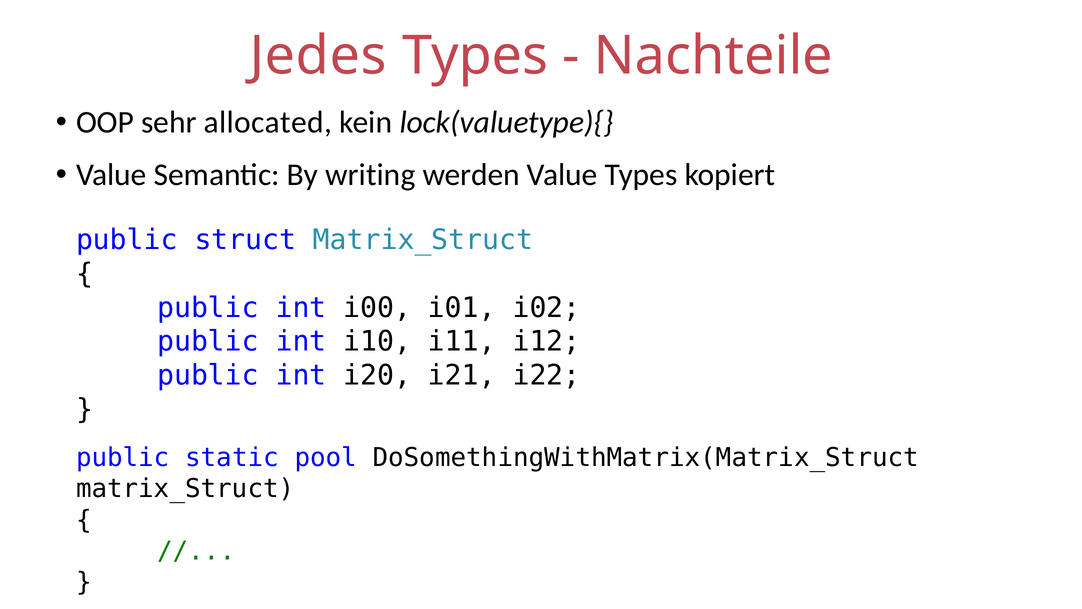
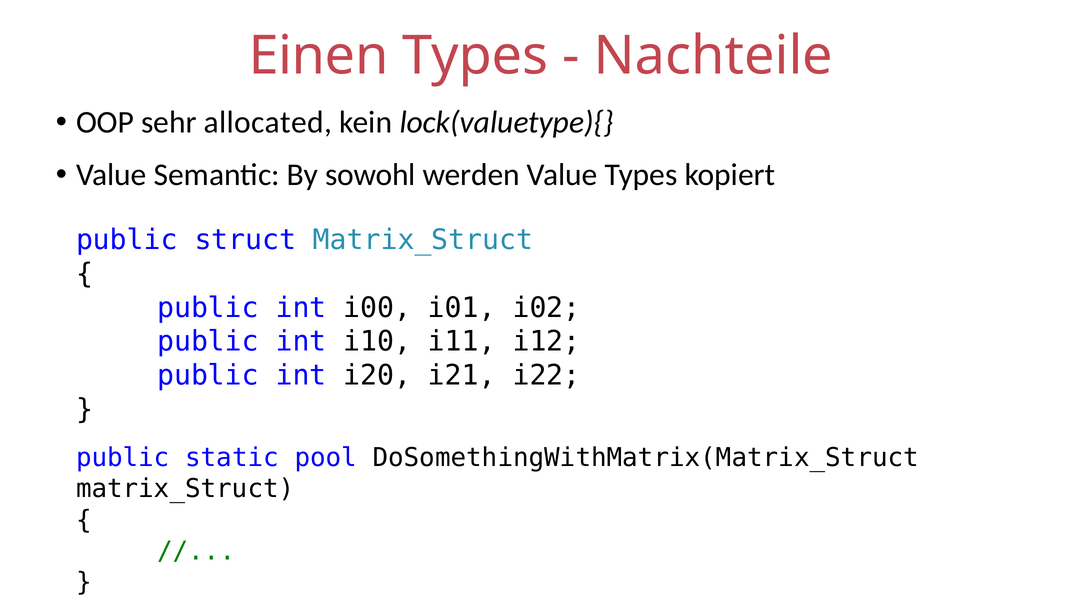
Jedes: Jedes -> Einen (319, 56)
writing: writing -> sowohl (370, 175)
